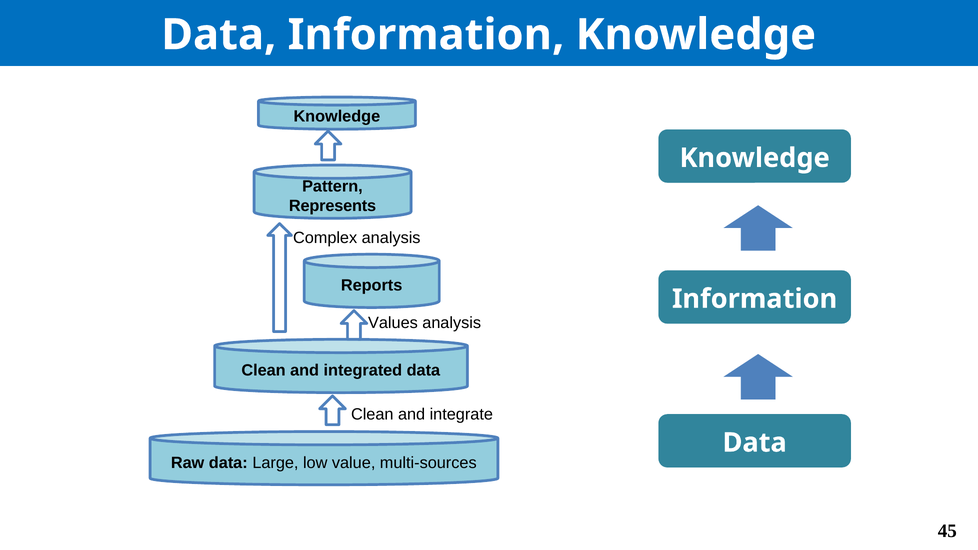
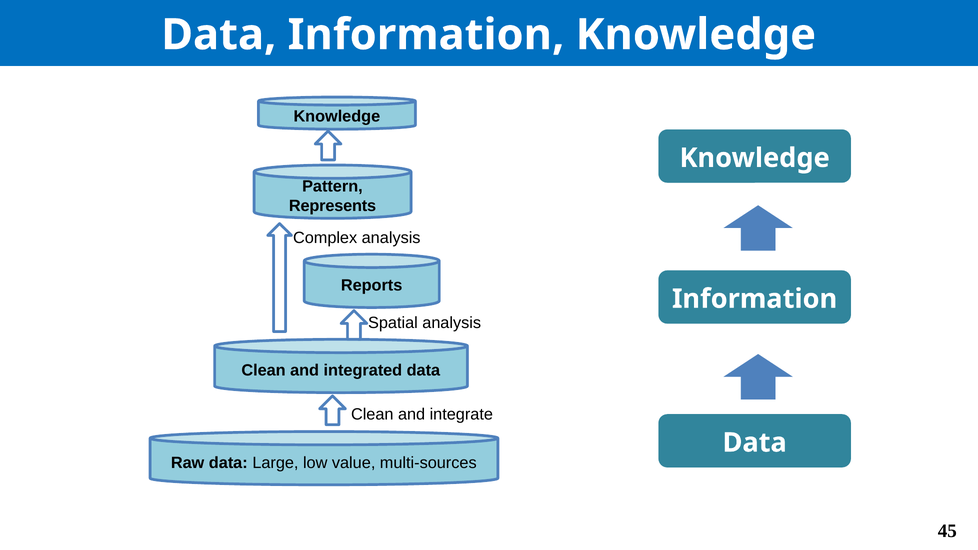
Values: Values -> Spatial (393, 323)
